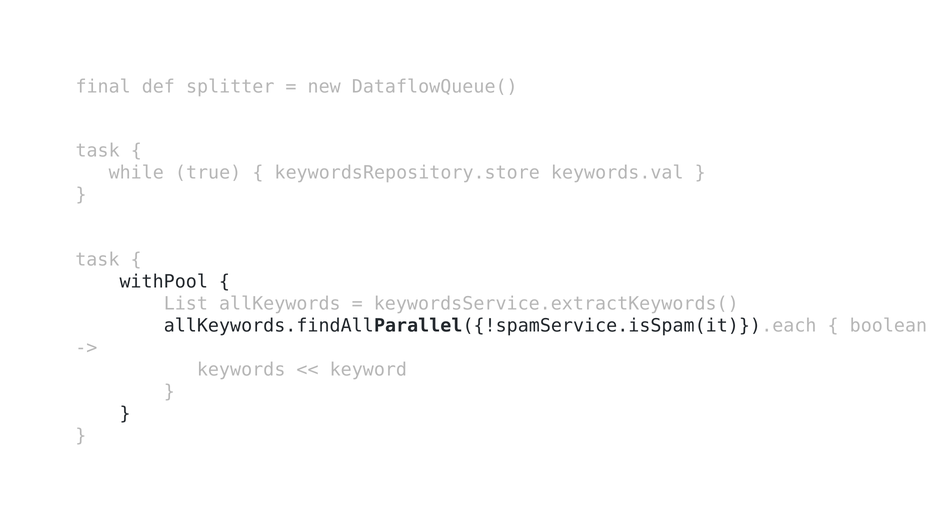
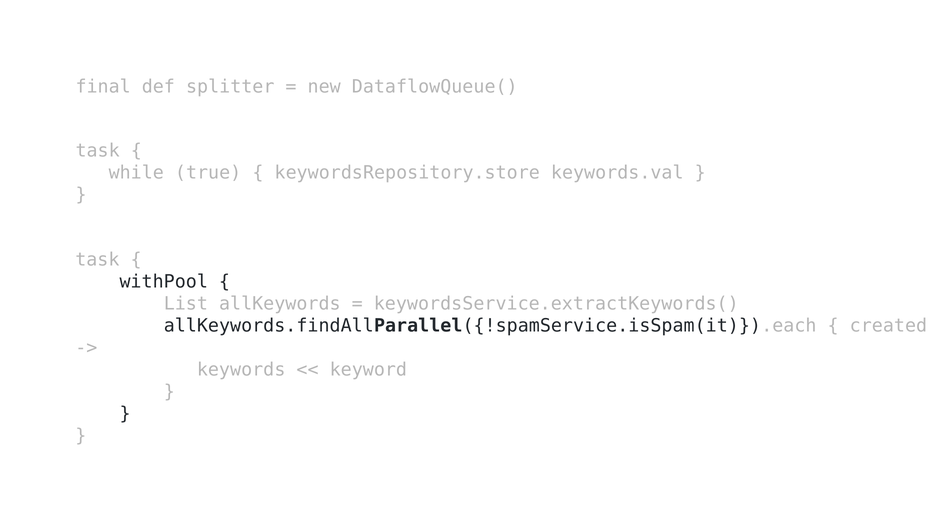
boolean: boolean -> created (888, 326)
